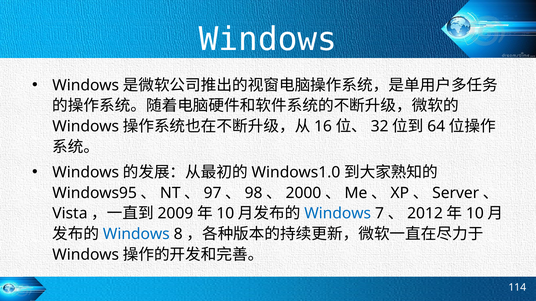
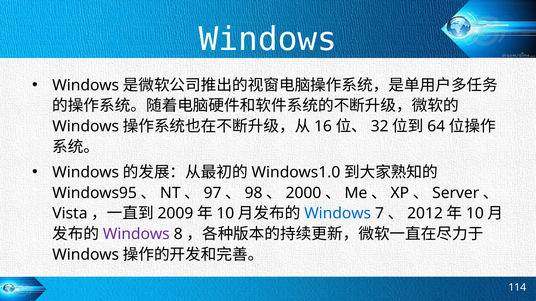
Windows colour: blue -> purple (136, 234)
